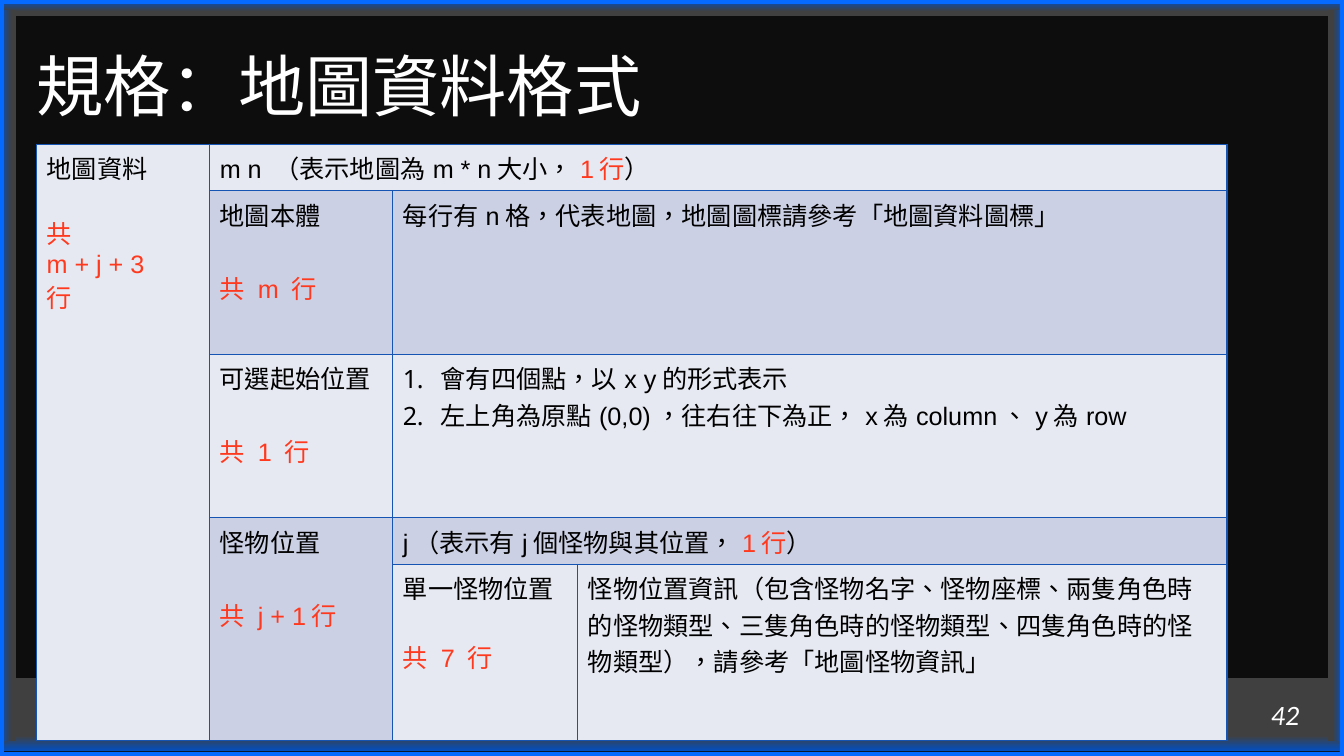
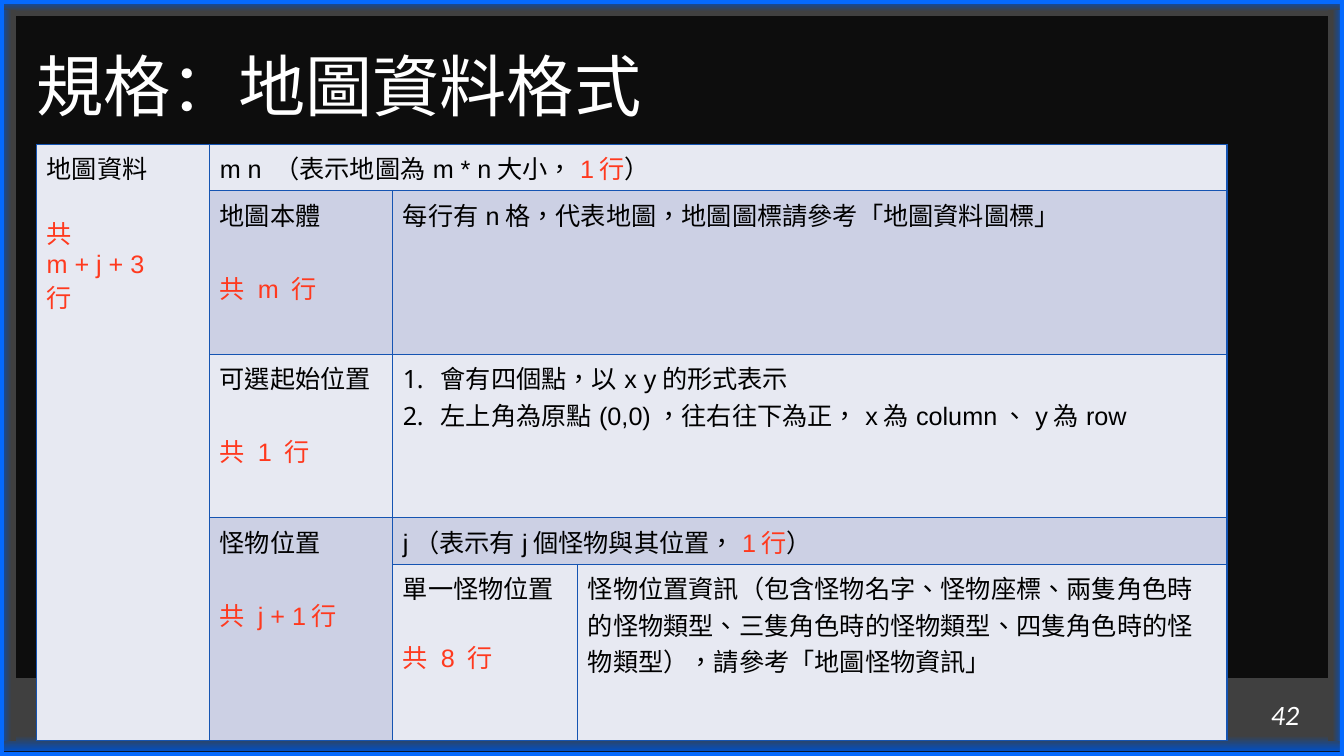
7: 7 -> 8 (448, 659)
